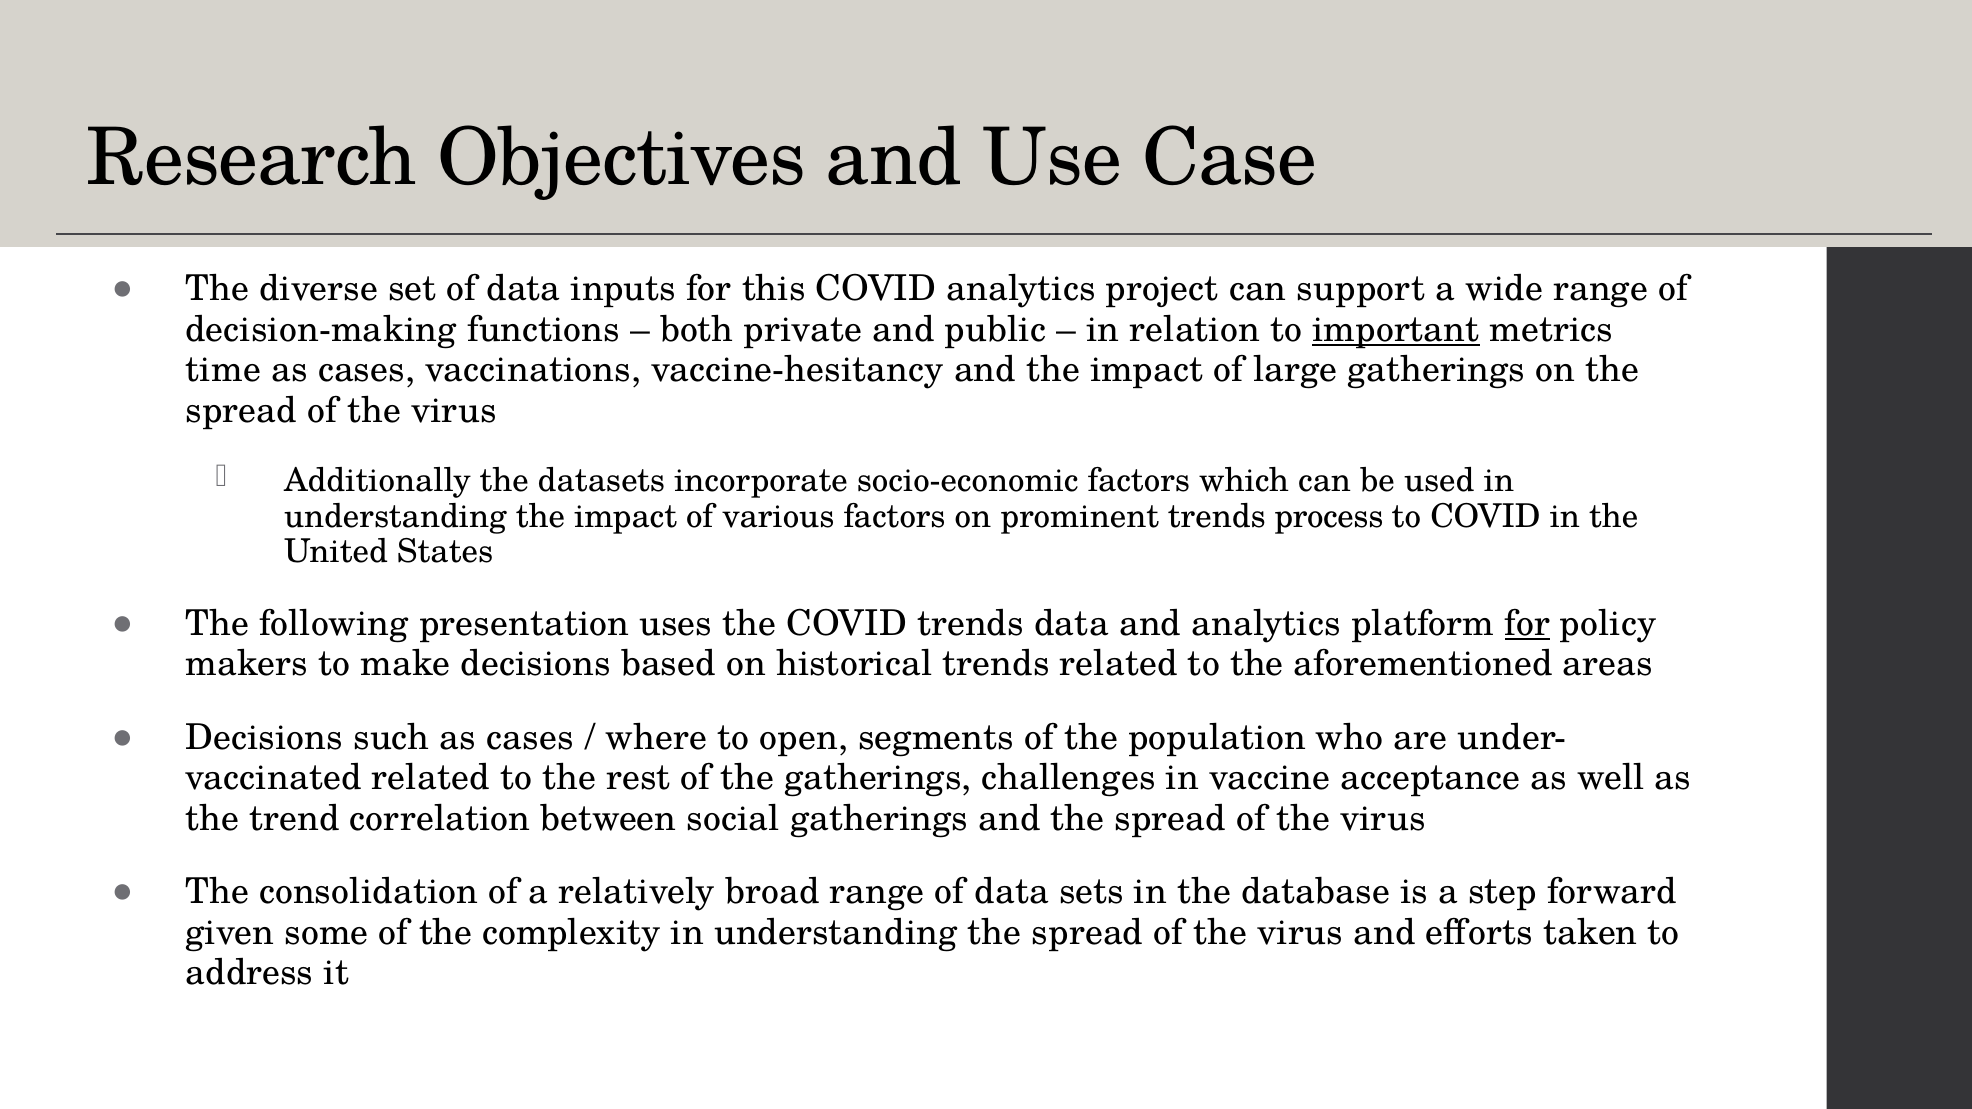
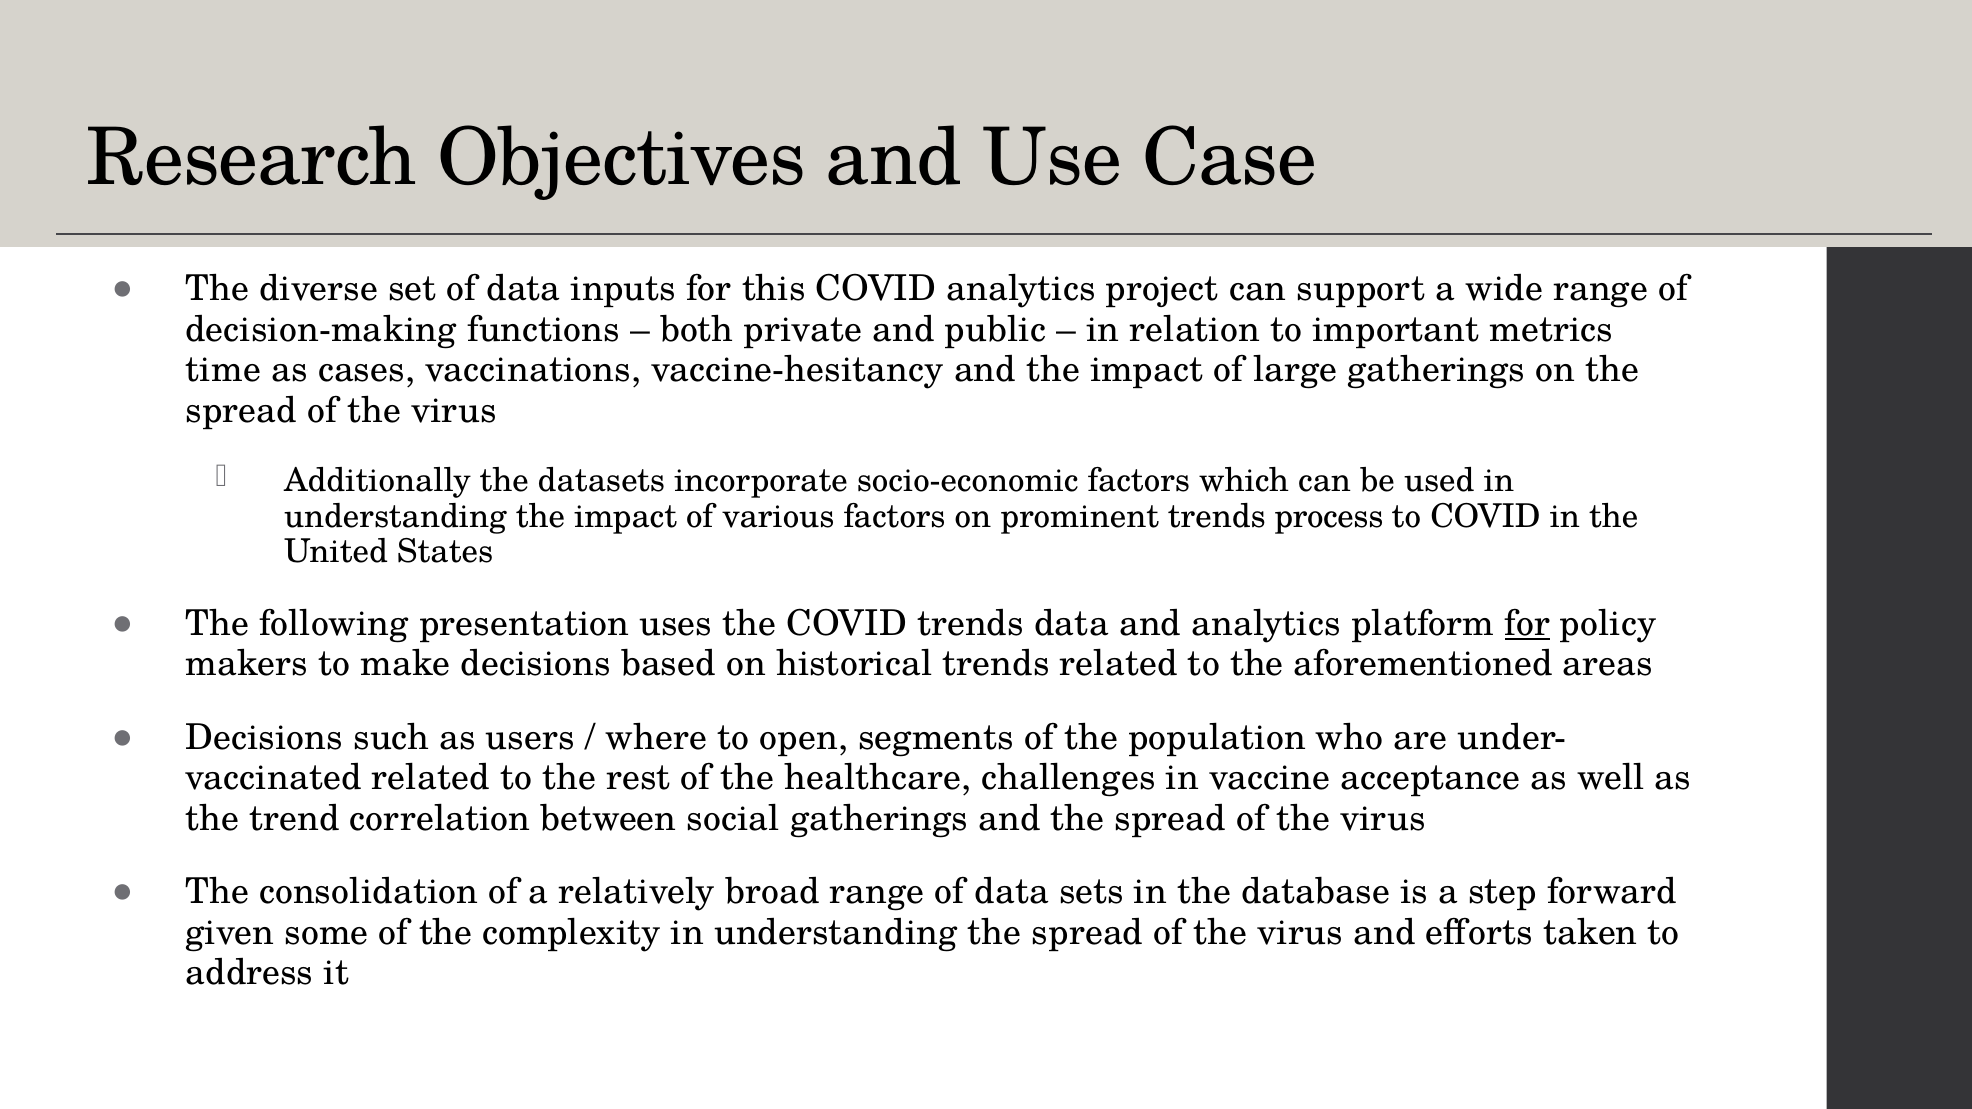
important underline: present -> none (1396, 330)
such as cases: cases -> users (531, 738)
the gatherings: gatherings -> healthcare (878, 778)
